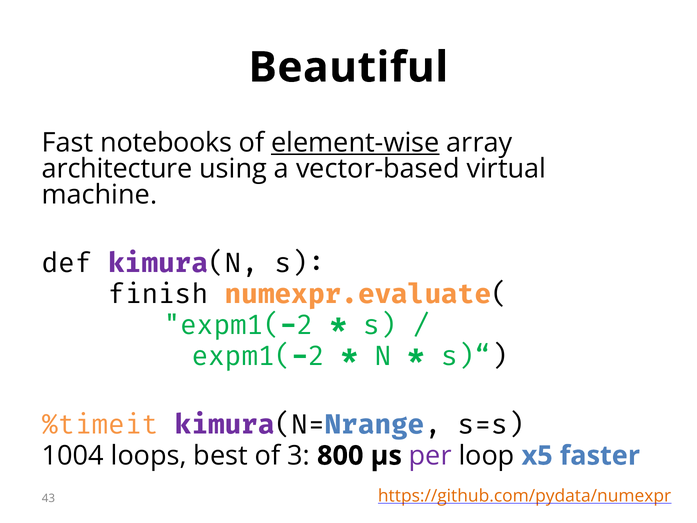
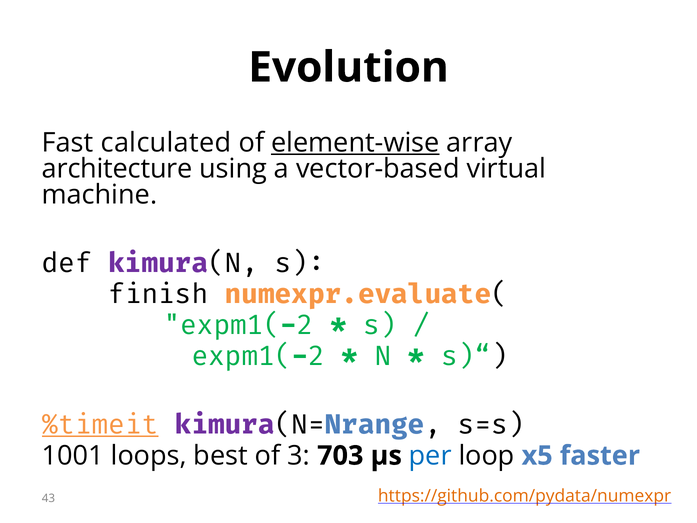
Beautiful: Beautiful -> Evolution (349, 67)
notebooks: notebooks -> calculated (166, 143)
%timeit underline: none -> present (100, 425)
1004: 1004 -> 1001 (73, 455)
800: 800 -> 703 (340, 455)
per colour: purple -> blue (430, 455)
